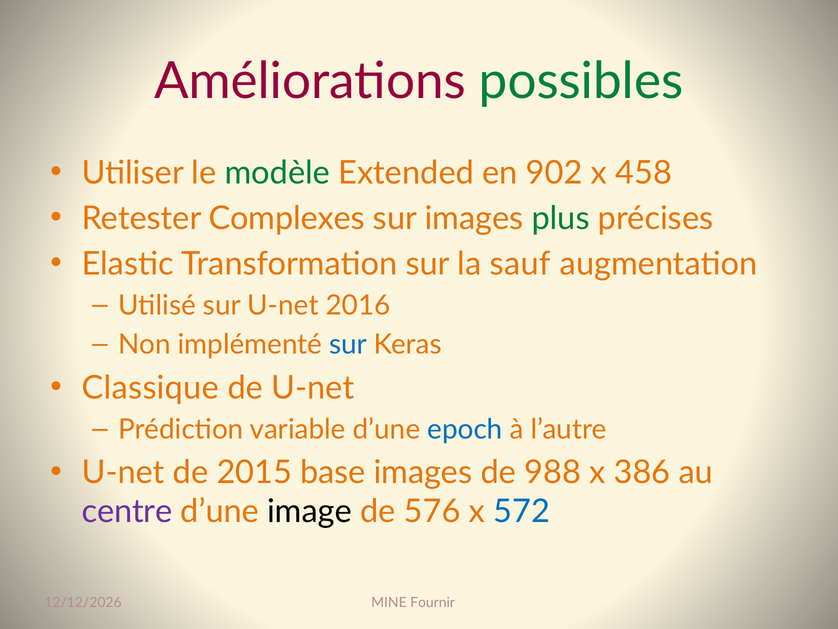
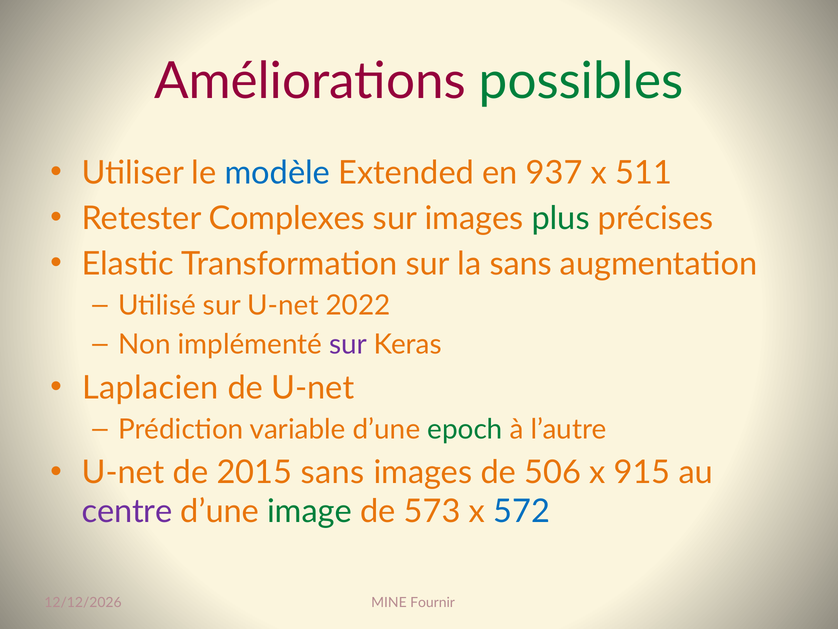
modèle colour: green -> blue (277, 173)
902: 902 -> 937 (554, 173)
458: 458 -> 511 (644, 173)
la sauf: sauf -> sans (521, 264)
2016: 2016 -> 2022 (358, 305)
sur colour: blue -> purple (348, 344)
Classique: Classique -> Laplacien (150, 387)
epoch colour: blue -> green (465, 429)
2015 base: base -> sans (333, 472)
988: 988 -> 506 (553, 472)
386: 386 -> 915 (642, 472)
image colour: black -> green (310, 511)
576: 576 -> 573 (432, 511)
